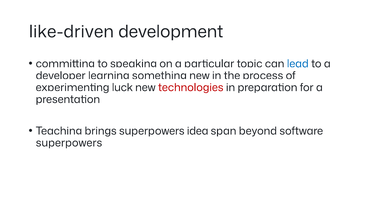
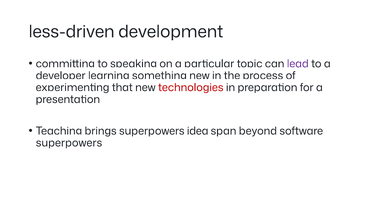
like-driven: like-driven -> less-driven (72, 32)
lead colour: blue -> purple (298, 64)
luck: luck -> that (122, 87)
